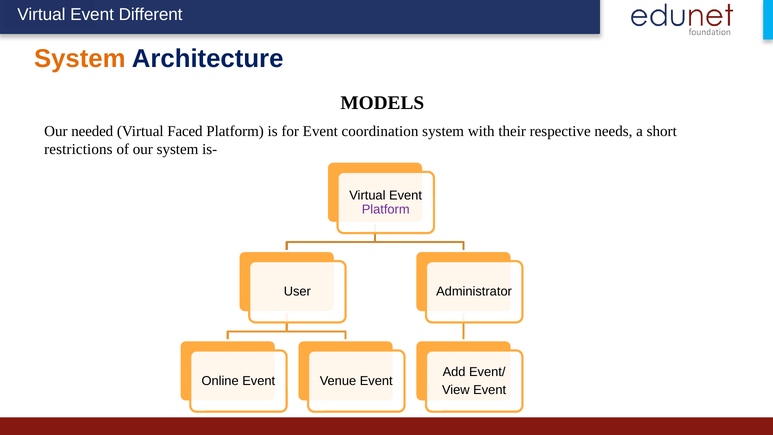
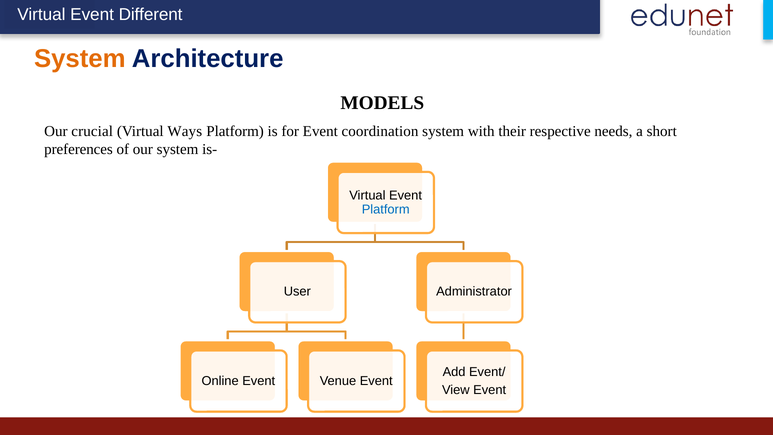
needed: needed -> crucial (92, 131)
Faced: Faced -> Ways (185, 131)
restrictions: restrictions -> preferences (79, 149)
Platform colour: purple -> blue (386, 209)
